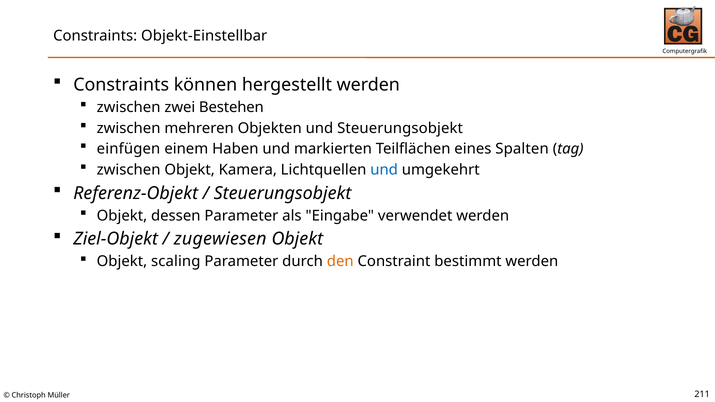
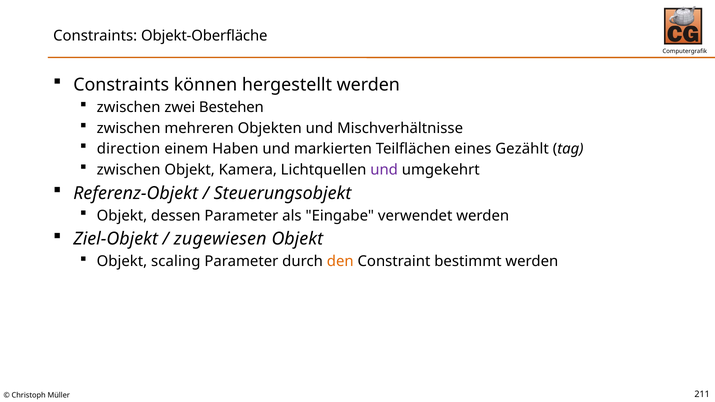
Objekt-Einstellbar: Objekt-Einstellbar -> Objekt-Oberfläche (204, 36)
und Steuerungsobjekt: Steuerungsobjekt -> Mischverhältnisse (400, 128)
einfügen: einfügen -> direction (129, 149)
Spalten: Spalten -> Gezählt (522, 149)
und colour: blue -> purple (384, 170)
